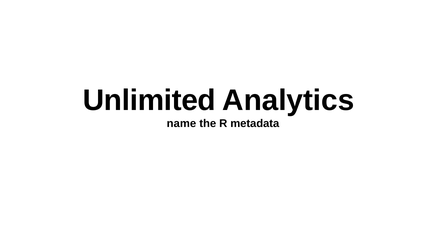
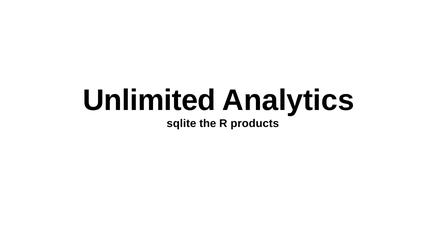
name: name -> sqlite (181, 123)
metadata: metadata -> products (255, 123)
